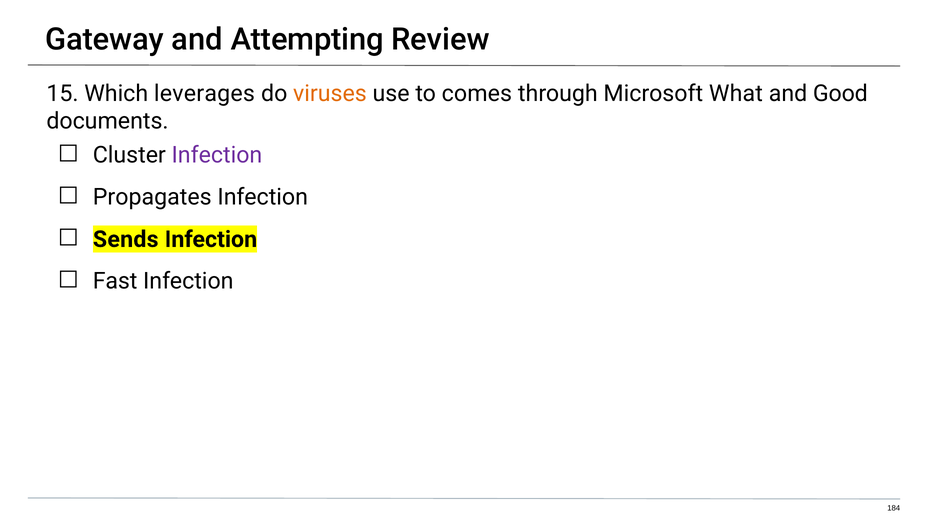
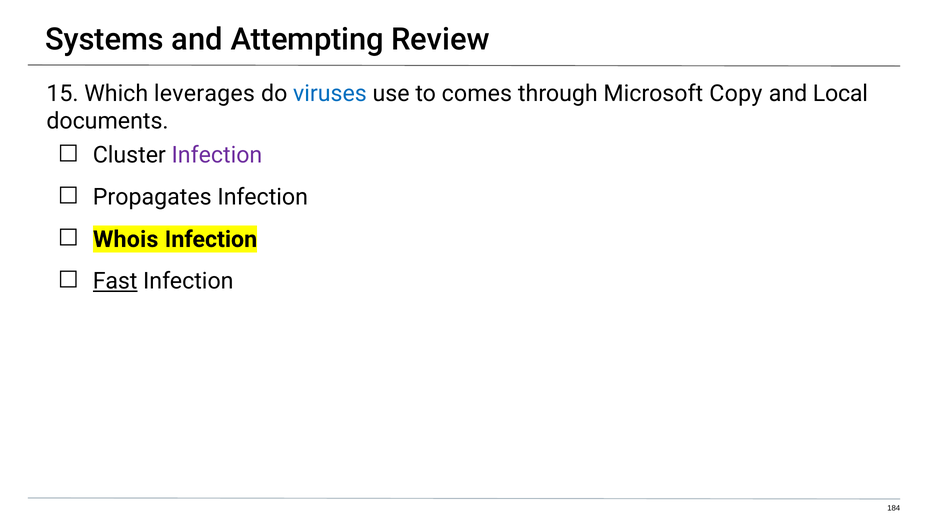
Gateway: Gateway -> Systems (104, 39)
viruses colour: orange -> blue (330, 93)
What: What -> Copy (736, 93)
Good: Good -> Local (840, 93)
Sends: Sends -> Whois (126, 239)
Fast underline: none -> present (115, 281)
